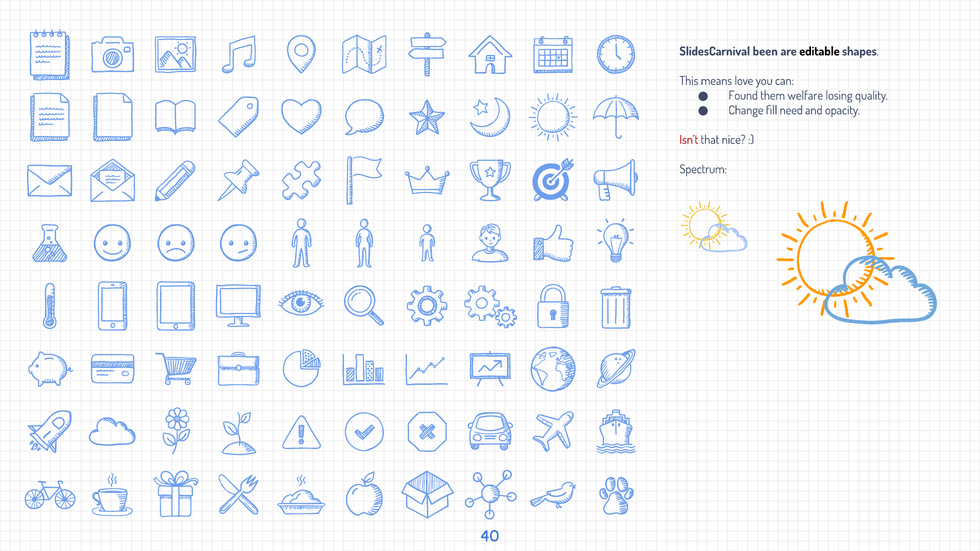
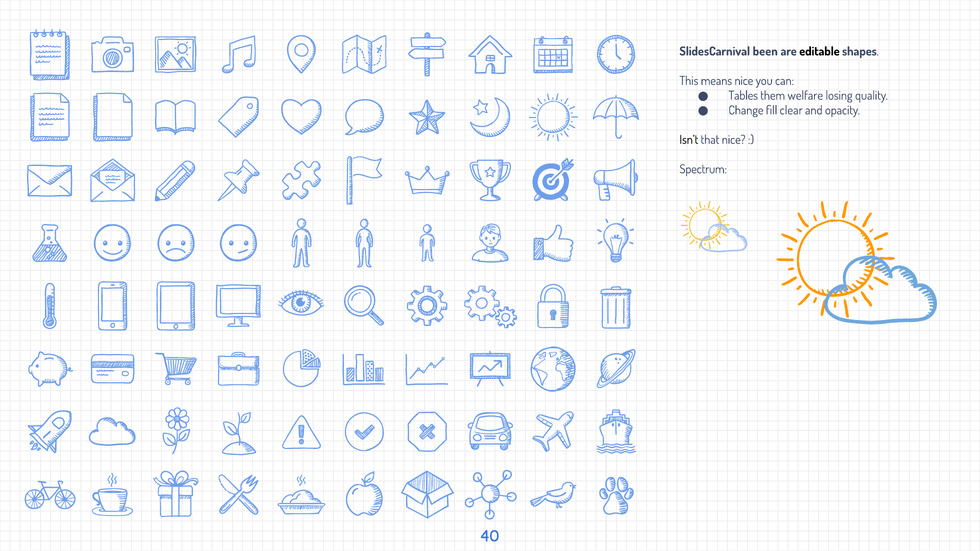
means love: love -> nice (744, 81)
Found: Found -> Tables (743, 96)
need: need -> clear (791, 110)
Isn’t colour: red -> black (689, 140)
